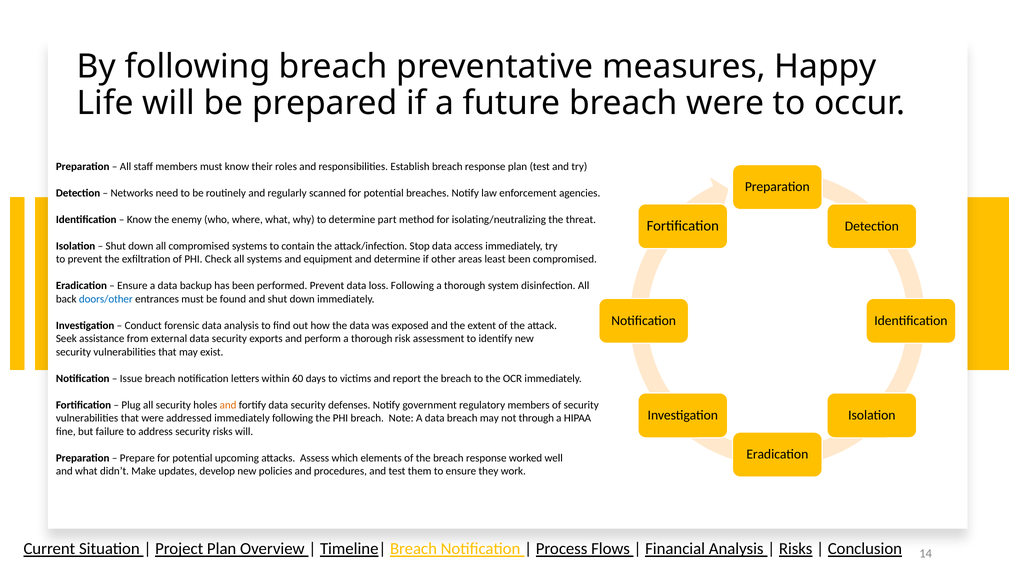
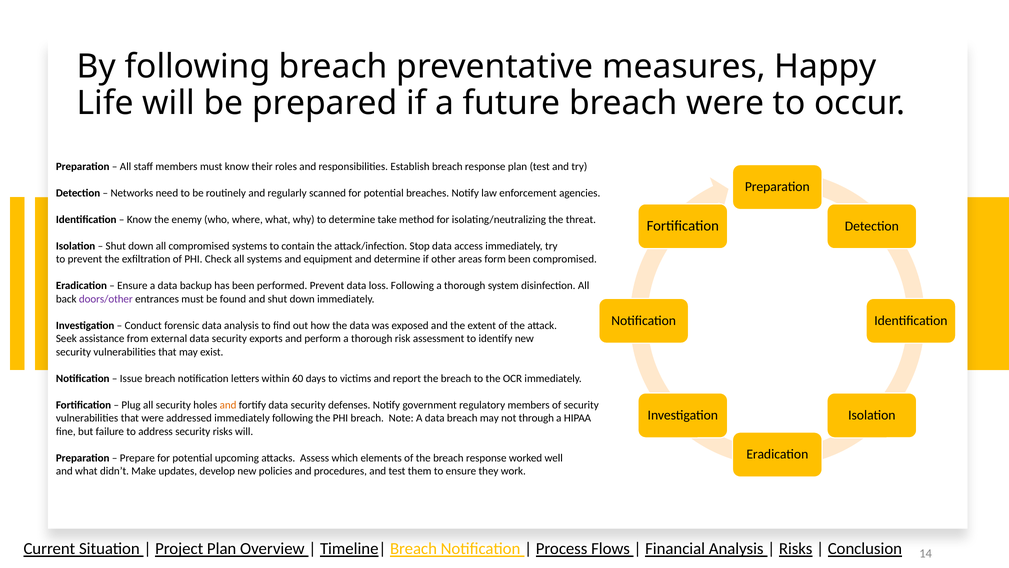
part: part -> take (387, 219)
least: least -> form (495, 259)
doors/other colour: blue -> purple (106, 299)
